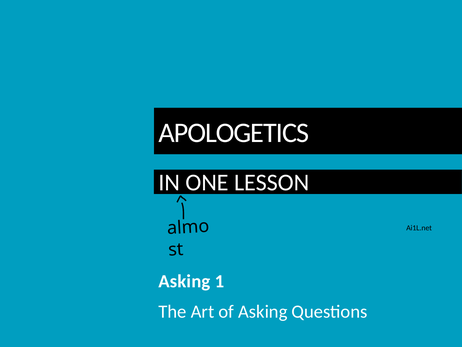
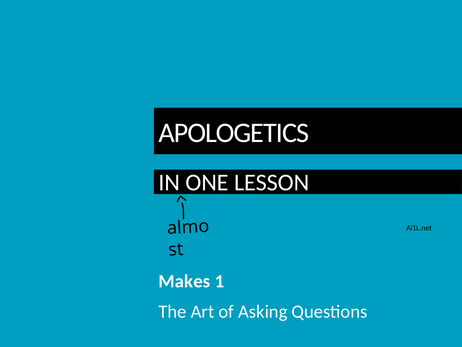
Asking: Asking -> Makes (184, 281)
